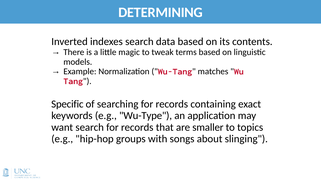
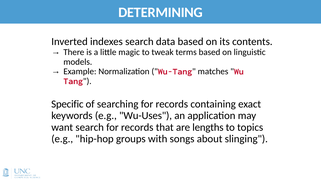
Wu-Type: Wu-Type -> Wu-Uses (146, 115)
smaller: smaller -> lengths (208, 127)
